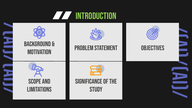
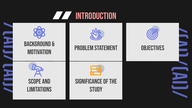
Introduction colour: light green -> pink (96, 16)
